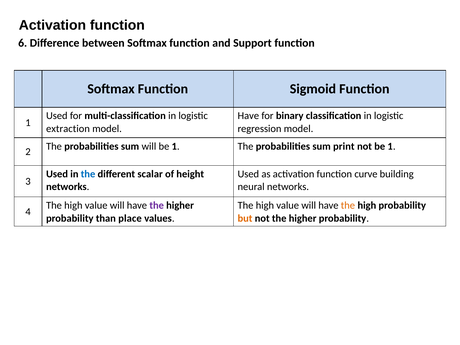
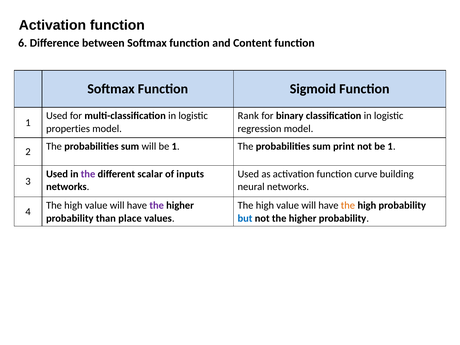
Support: Support -> Content (252, 43)
Have: Have -> Rank (248, 116)
extraction: extraction -> properties (68, 129)
the colour: blue -> purple (88, 174)
height: height -> inputs (190, 174)
but colour: orange -> blue (245, 218)
